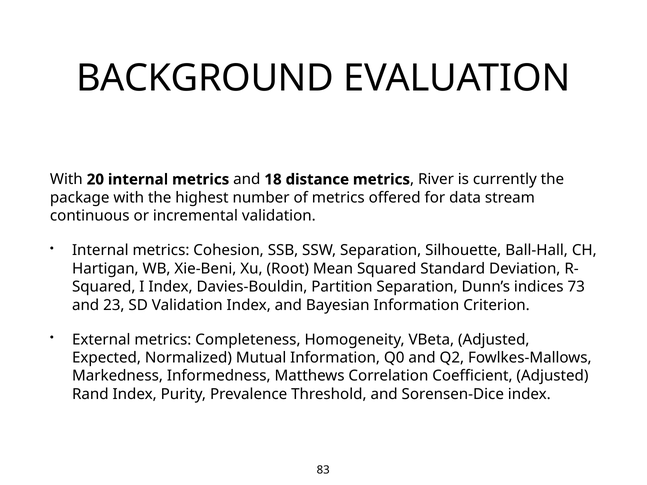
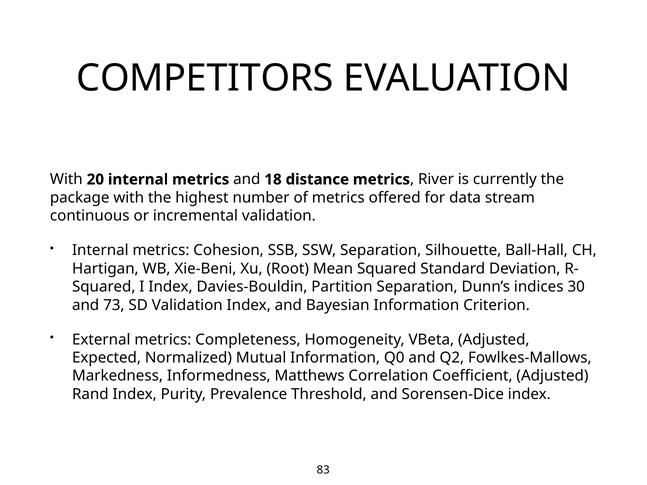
BACKGROUND: BACKGROUND -> COMPETITORS (205, 78)
73: 73 -> 30 (576, 287)
23: 23 -> 73 (114, 305)
